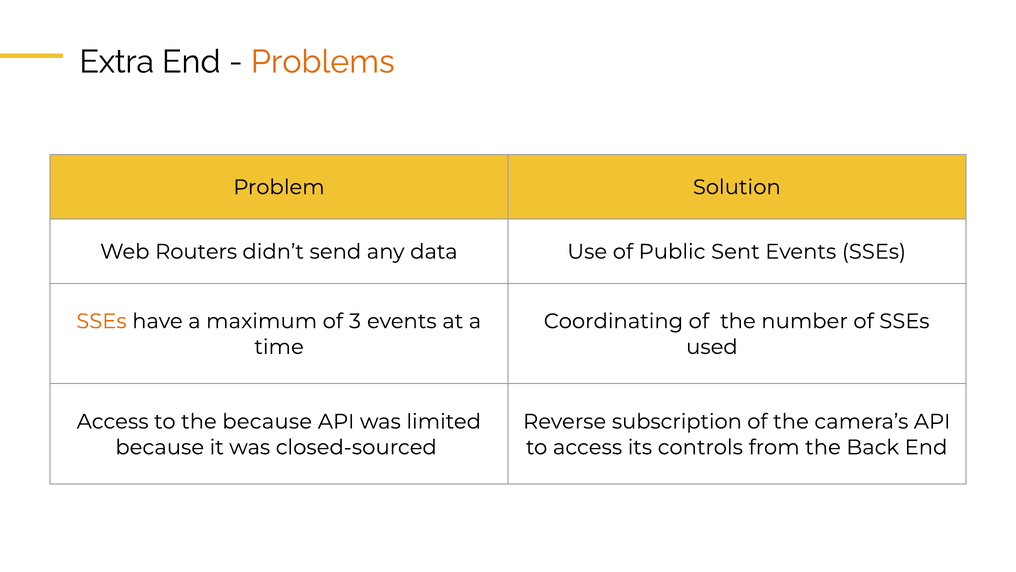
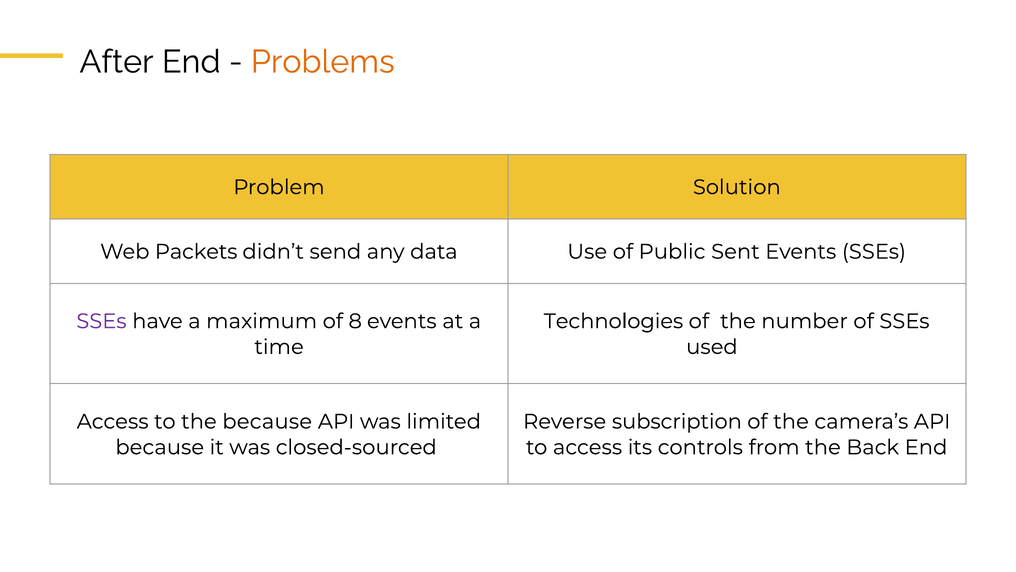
Extra: Extra -> After (117, 62)
Routers: Routers -> Packets (196, 251)
SSEs colour: orange -> purple (101, 321)
3: 3 -> 8 (355, 321)
Coordinating: Coordinating -> Technologies (613, 321)
